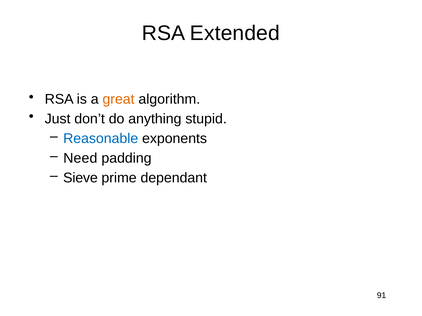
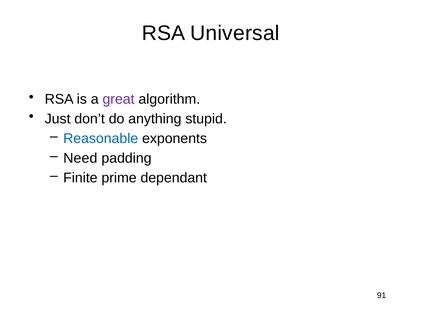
Extended: Extended -> Universal (235, 33)
great colour: orange -> purple (119, 99)
Sieve: Sieve -> Finite (80, 178)
